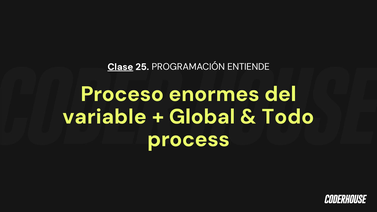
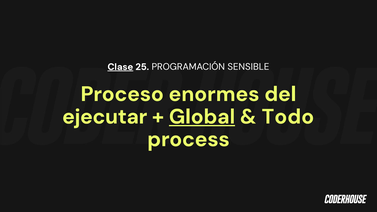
ENTIENDE: ENTIENDE -> SENSIBLE (248, 67)
variable: variable -> ejecutar (105, 117)
Global underline: none -> present (202, 117)
